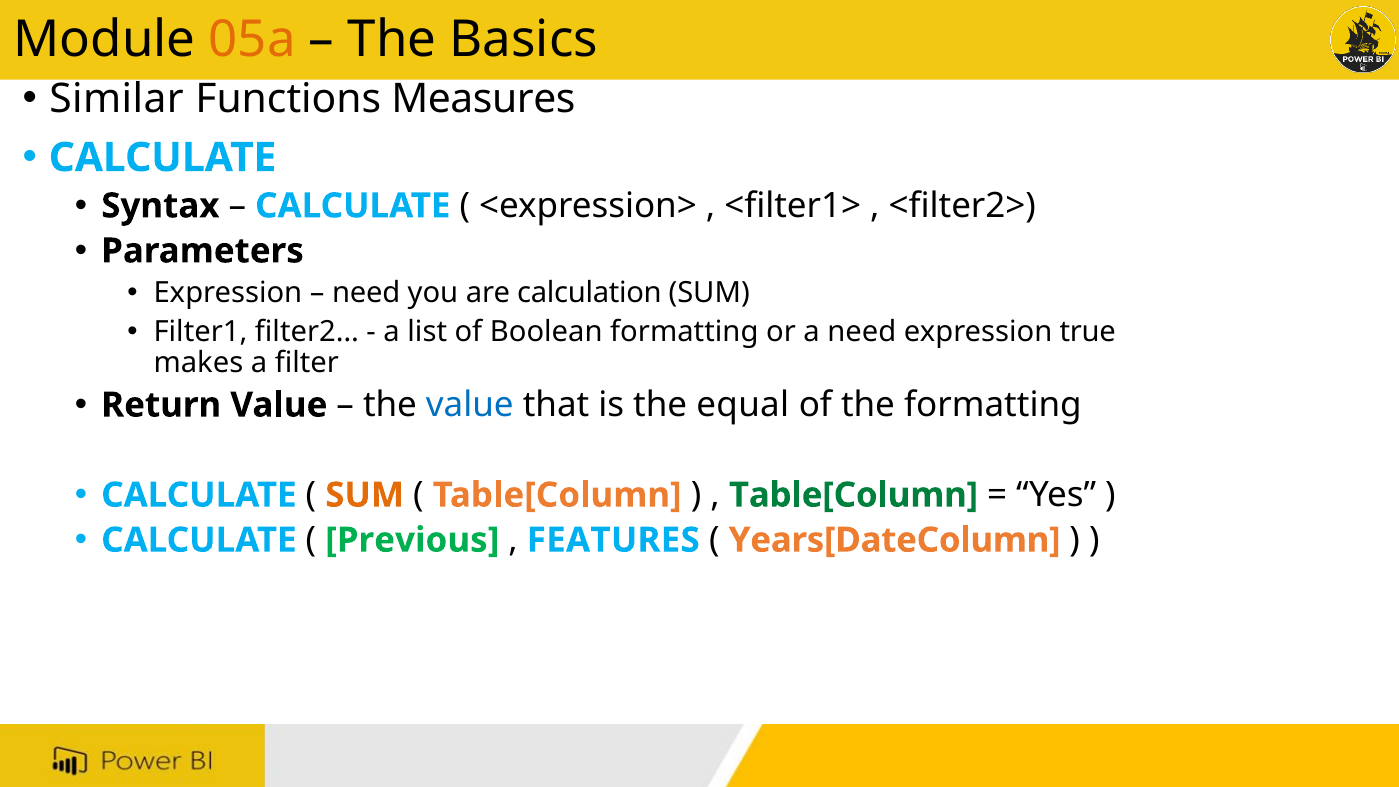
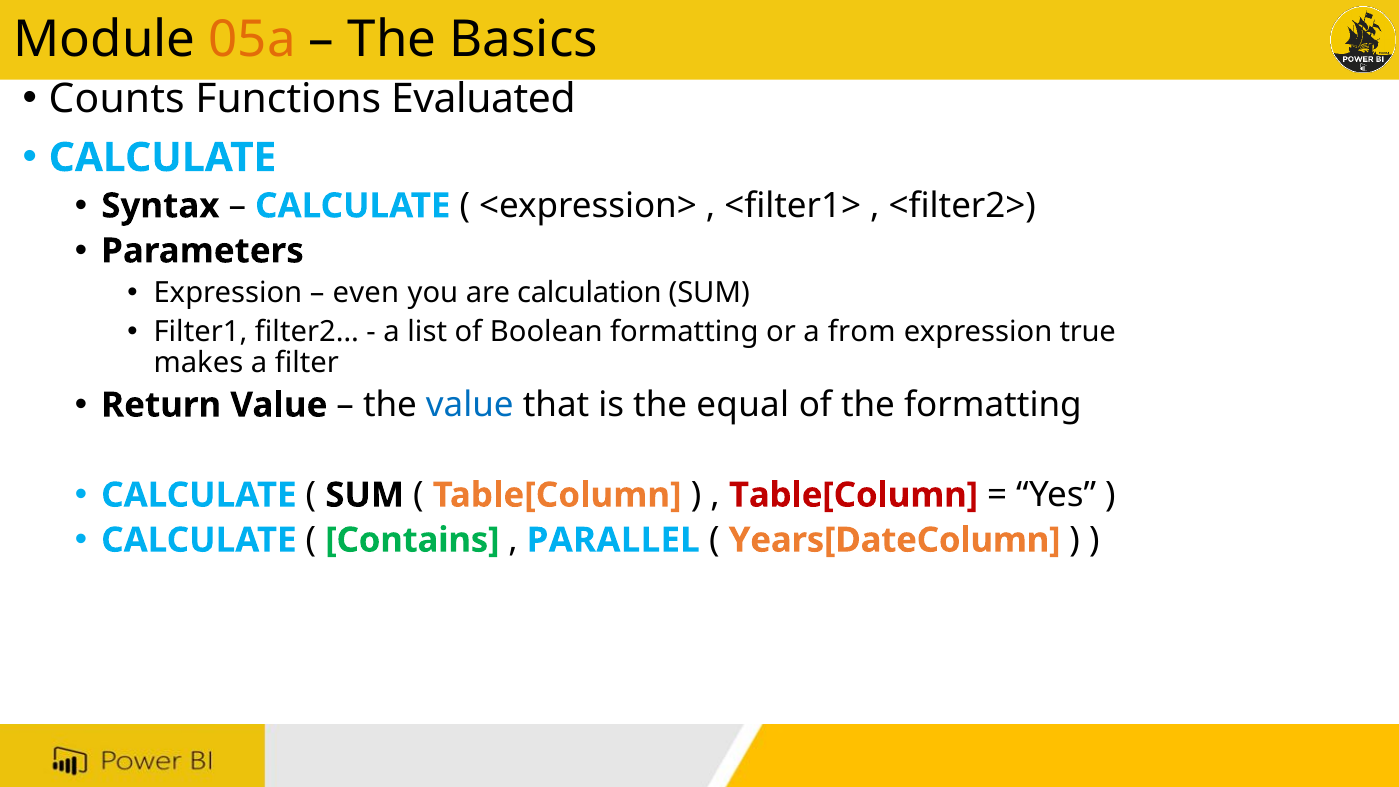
Similar: Similar -> Counts (117, 99)
Measures: Measures -> Evaluated (483, 99)
need: need -> even (366, 293)
a need: need -> from (862, 332)
SUM colour: orange -> black (365, 495)
Table[Column colour: green -> red (854, 495)
Previous: Previous -> Contains (412, 540)
FEATURES: FEATURES -> PARALLEL (613, 540)
